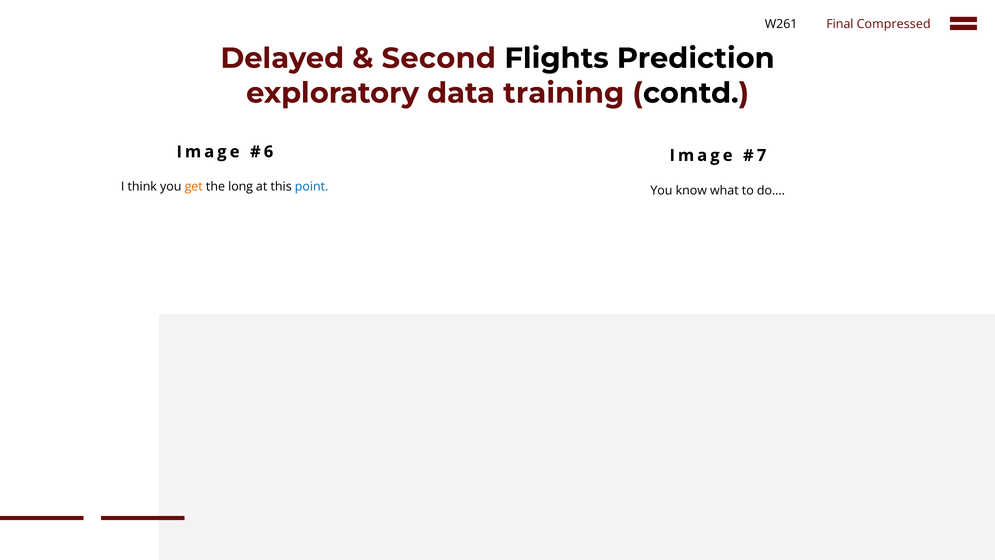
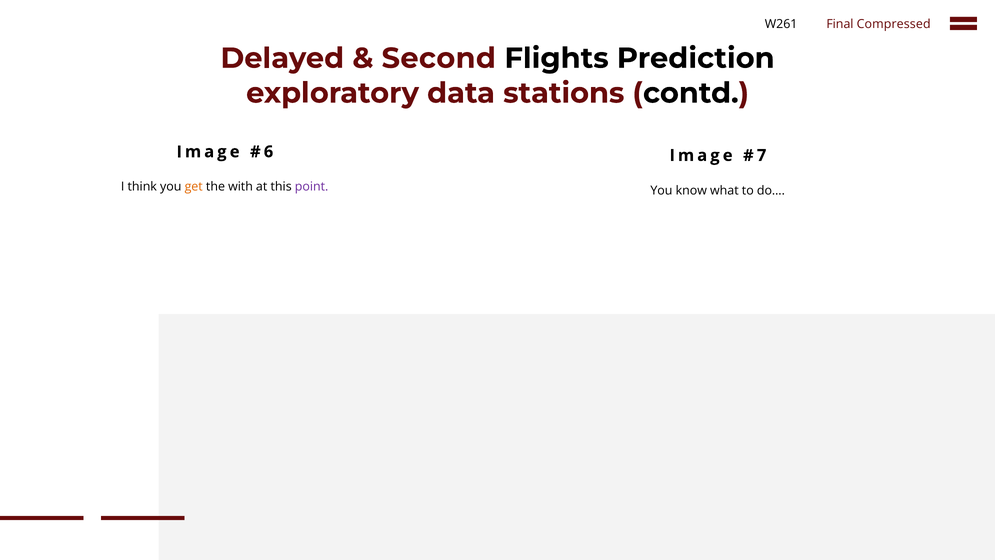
training: training -> stations (564, 93)
long: long -> with (241, 187)
point colour: blue -> purple (312, 187)
